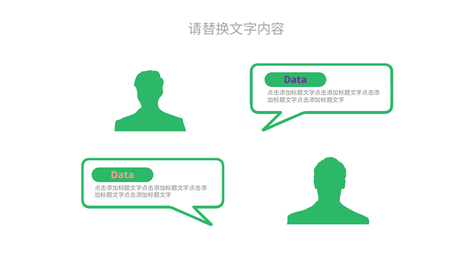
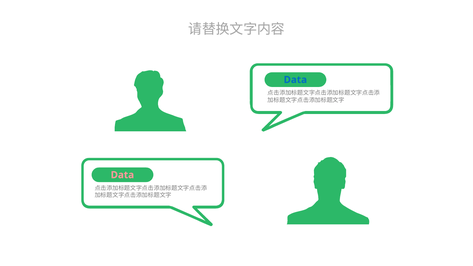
Data colour: purple -> blue (295, 80)
